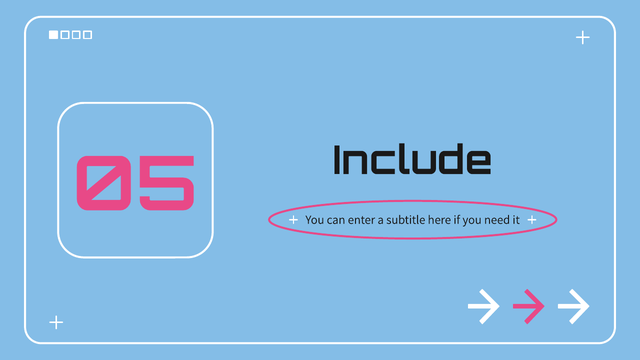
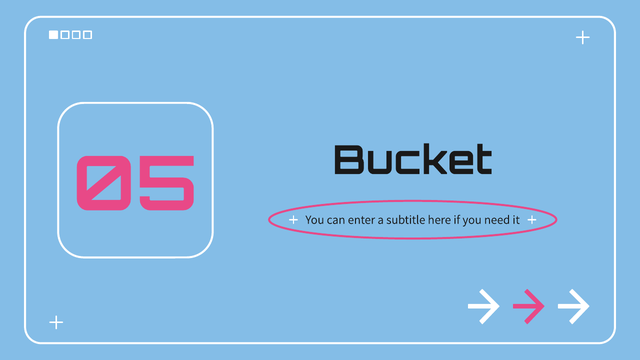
Include: Include -> Bucket (413, 161)
